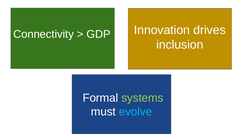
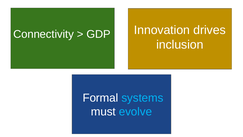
systems colour: light green -> light blue (142, 98)
